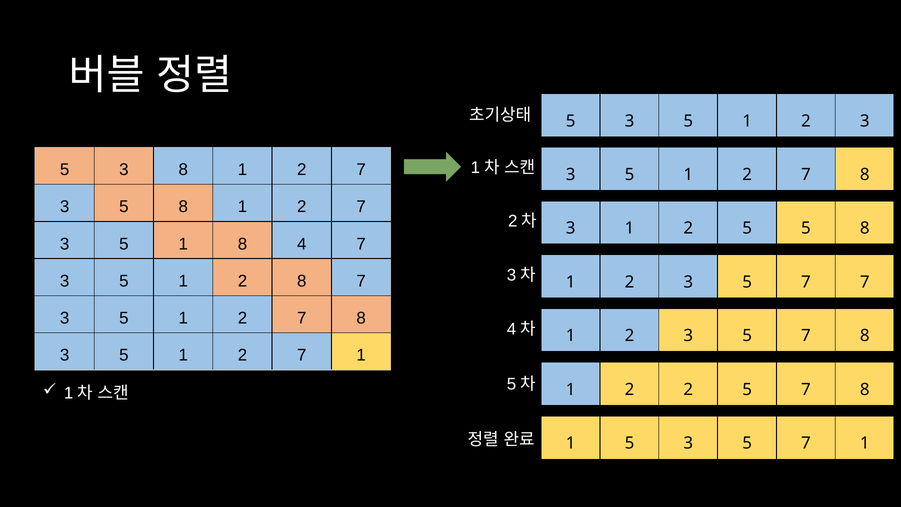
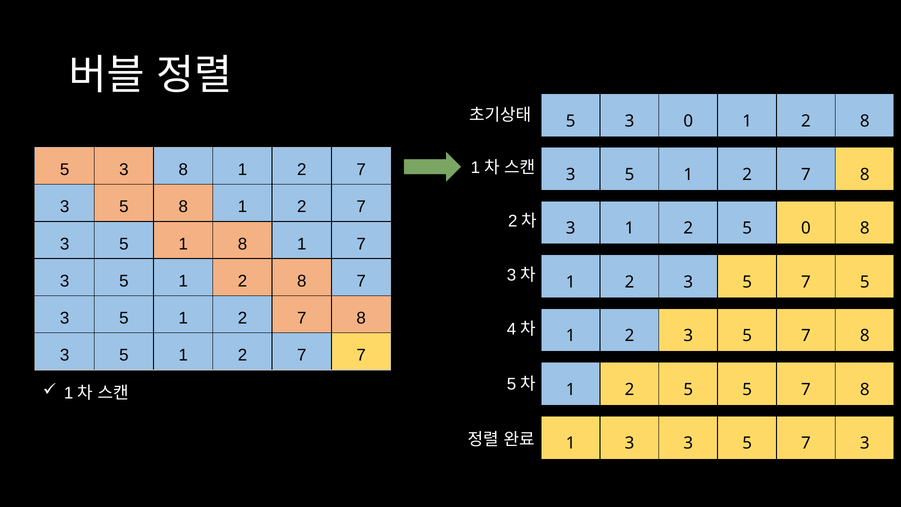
5: 5 -> 0 (688, 121)
3: 3 -> 8 (865, 121)
5 5: 5 -> 0 (806, 228)
1 8 4: 4 -> 1 (302, 244)
7 7: 7 -> 5 (865, 282)
2 7 1: 1 -> 7 (361, 355)
2: 2 -> 5 (688, 389)
1 5: 5 -> 3 (629, 443)
5 7 1: 1 -> 3 (865, 443)
